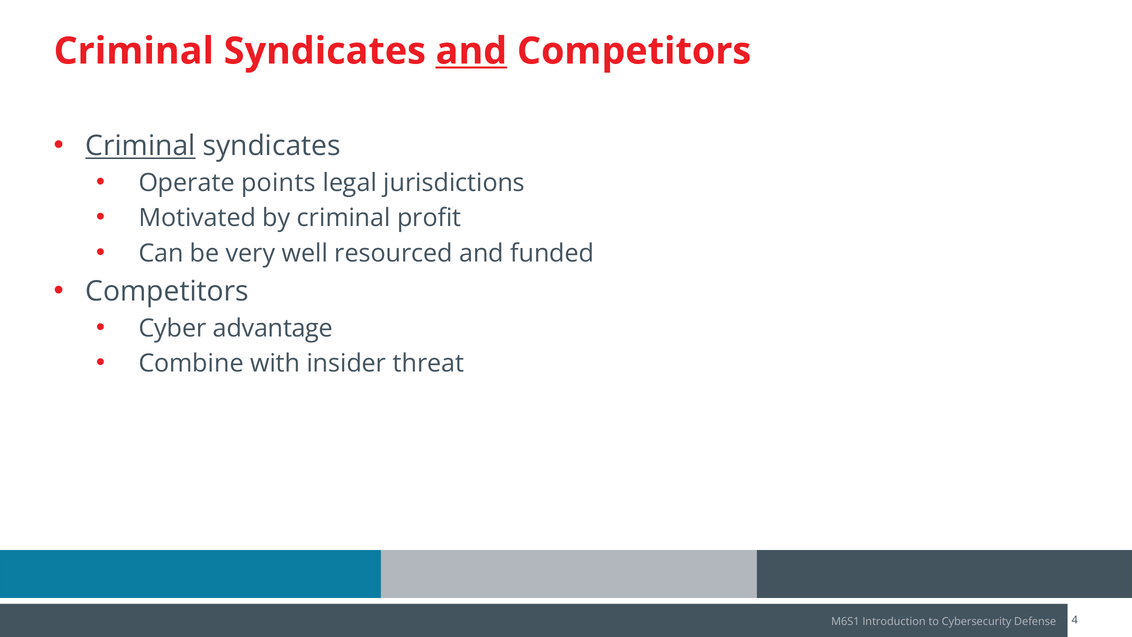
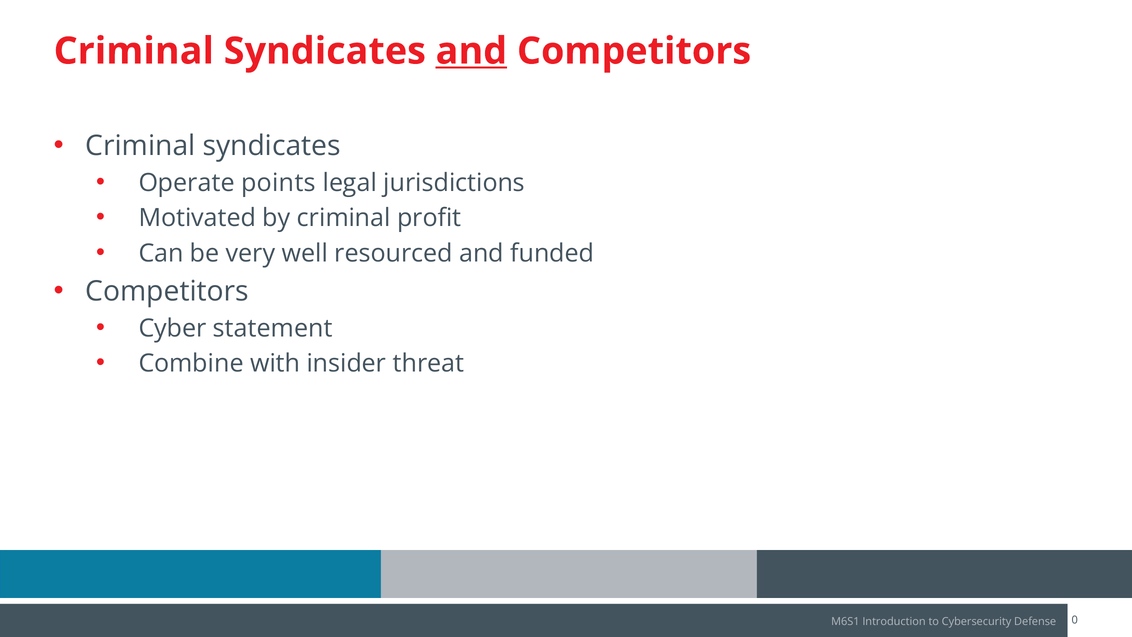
Criminal underline: present -> none (140, 146)
advantage: advantage -> statement (273, 328)
4: 4 -> 0 (1075, 620)
